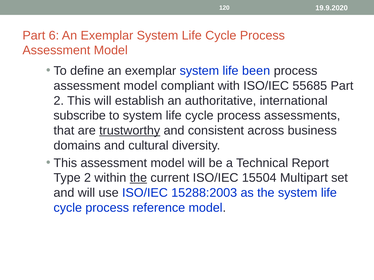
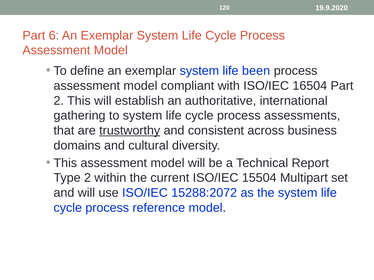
55685: 55685 -> 16504 (310, 86)
subscribe: subscribe -> gathering (80, 116)
the underline: present -> none (138, 178)
15288:2003: 15288:2003 -> 15288:2072 (204, 193)
